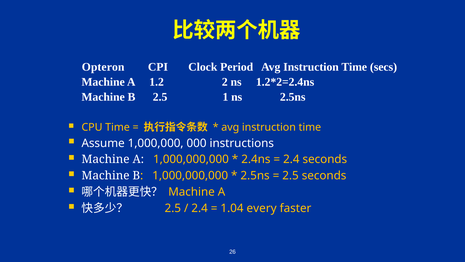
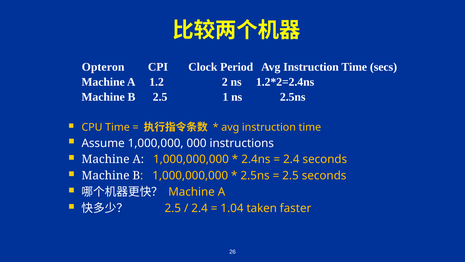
every: every -> taken (262, 208)
